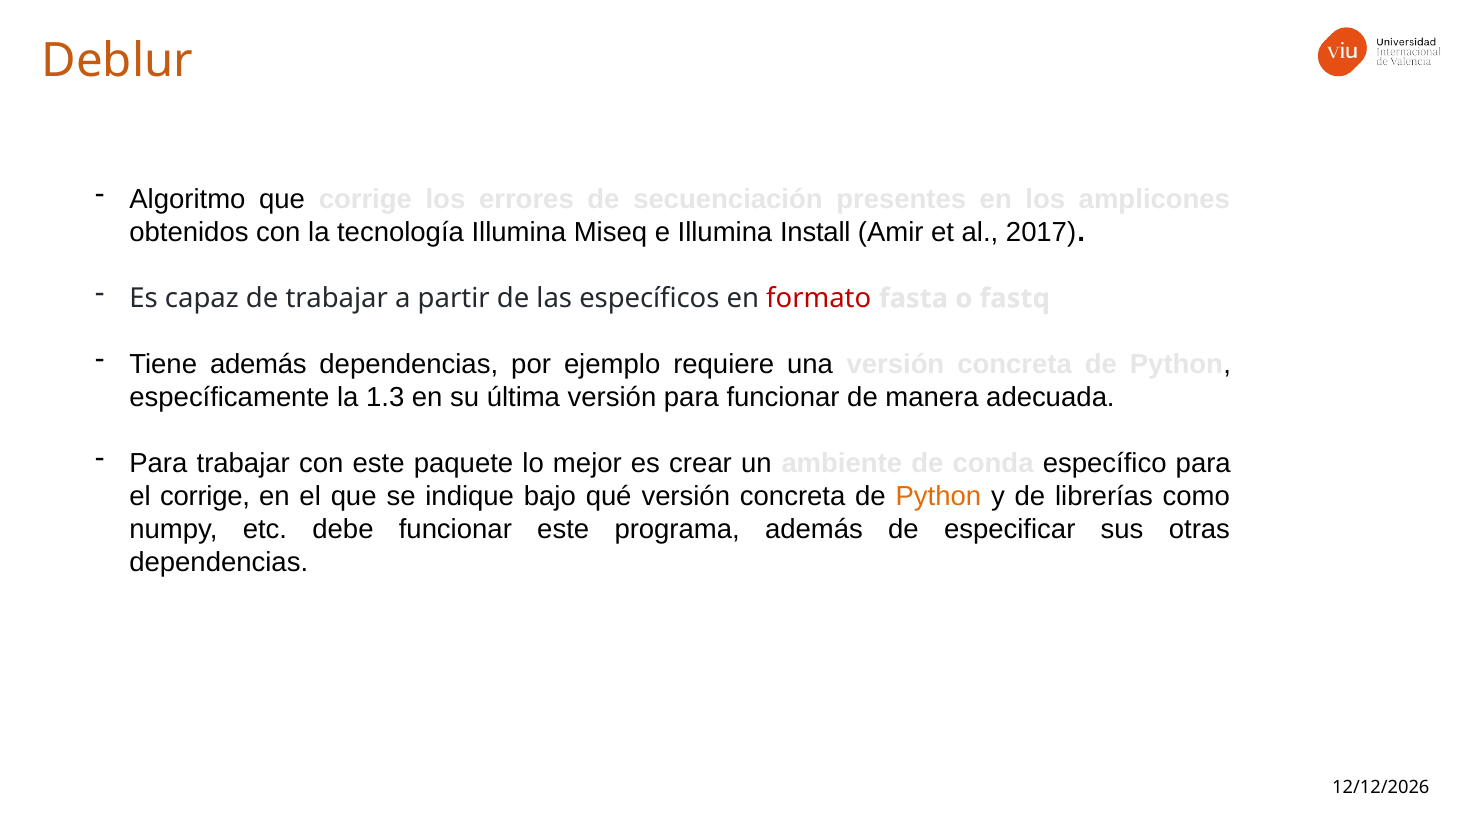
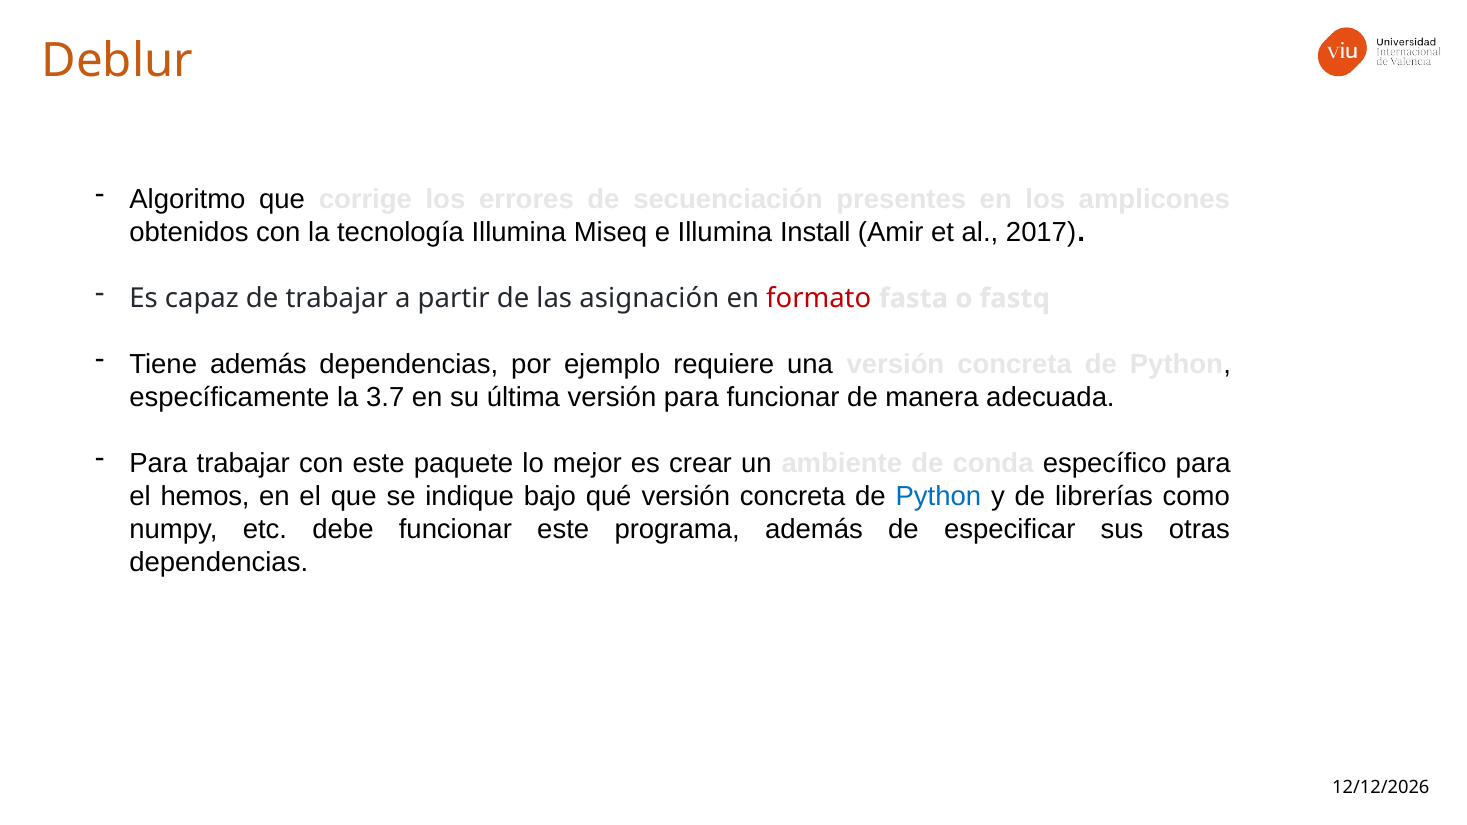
específicos: específicos -> asignación (649, 298)
1.3: 1.3 -> 3.7 (385, 397)
el corrige: corrige -> hemos (205, 497)
Python colour: orange -> blue (938, 497)
